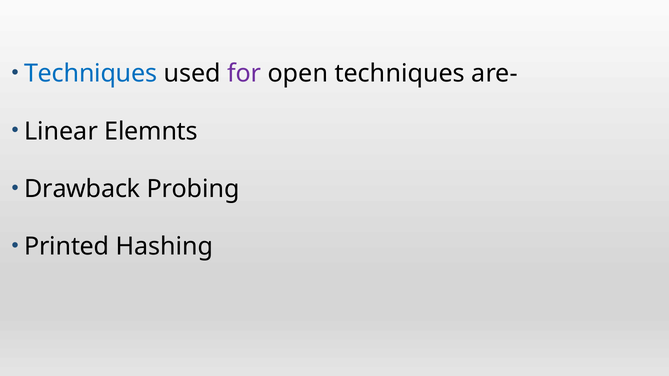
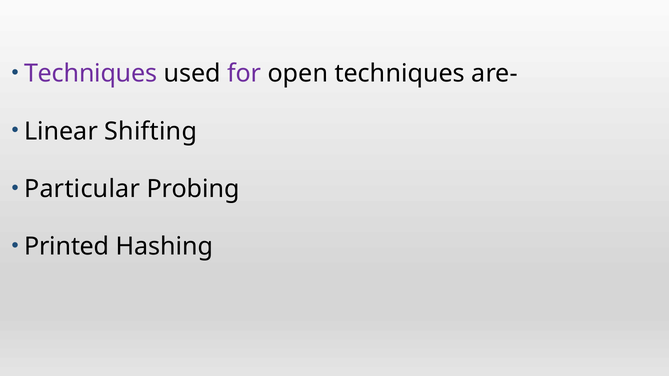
Techniques colour: blue -> purple (91, 74)
Elemnts: Elemnts -> Shifting (151, 131)
Drawback: Drawback -> Particular (82, 189)
